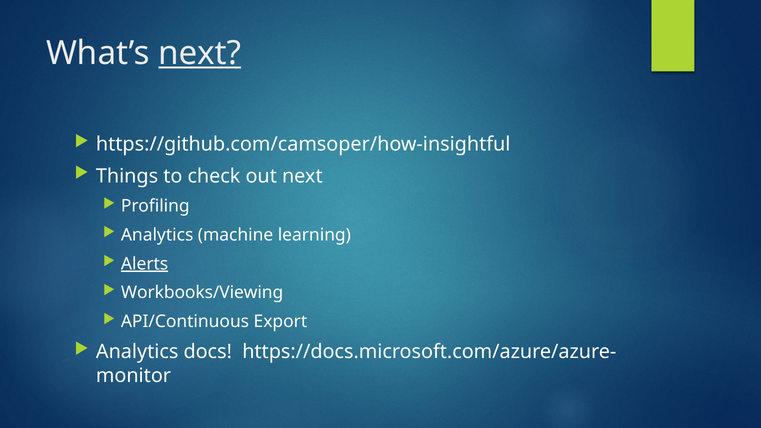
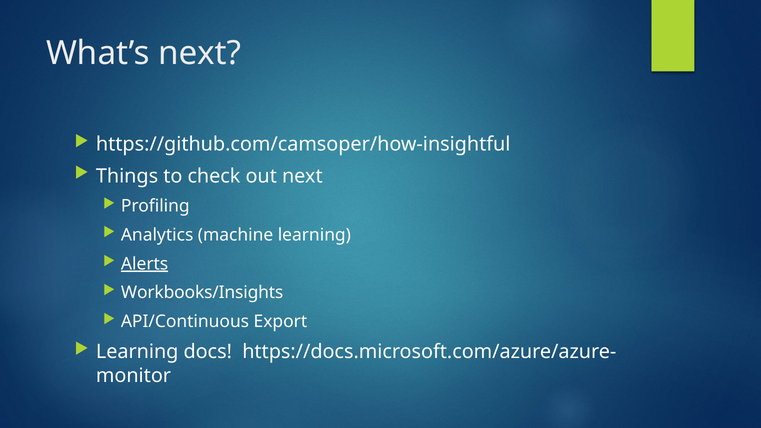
next underline: present -> none (200, 53)
Workbooks/Viewing: Workbooks/Viewing -> Workbooks/Insights (202, 293)
Analytics: Analytics -> Learning (137, 352)
